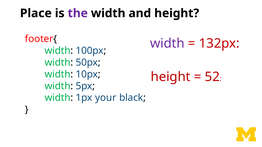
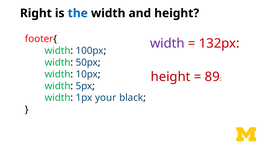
Place: Place -> Right (36, 13)
the colour: purple -> blue (78, 13)
52: 52 -> 89 (212, 77)
